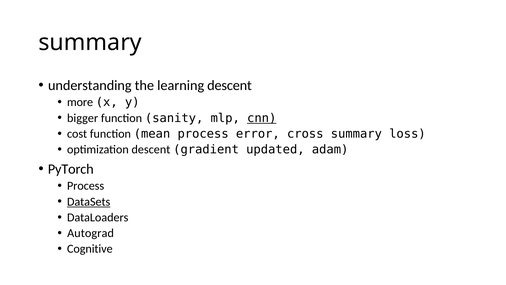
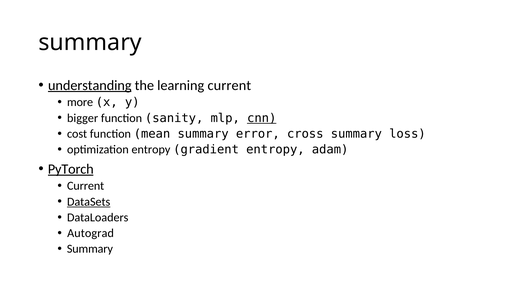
understanding underline: none -> present (90, 85)
learning descent: descent -> current (229, 85)
mean process: process -> summary (203, 134)
optimization descent: descent -> entropy (151, 149)
gradient updated: updated -> entropy (275, 149)
PyTorch underline: none -> present (71, 169)
Process: Process -> Current (86, 186)
Cognitive: Cognitive -> Summary (90, 249)
